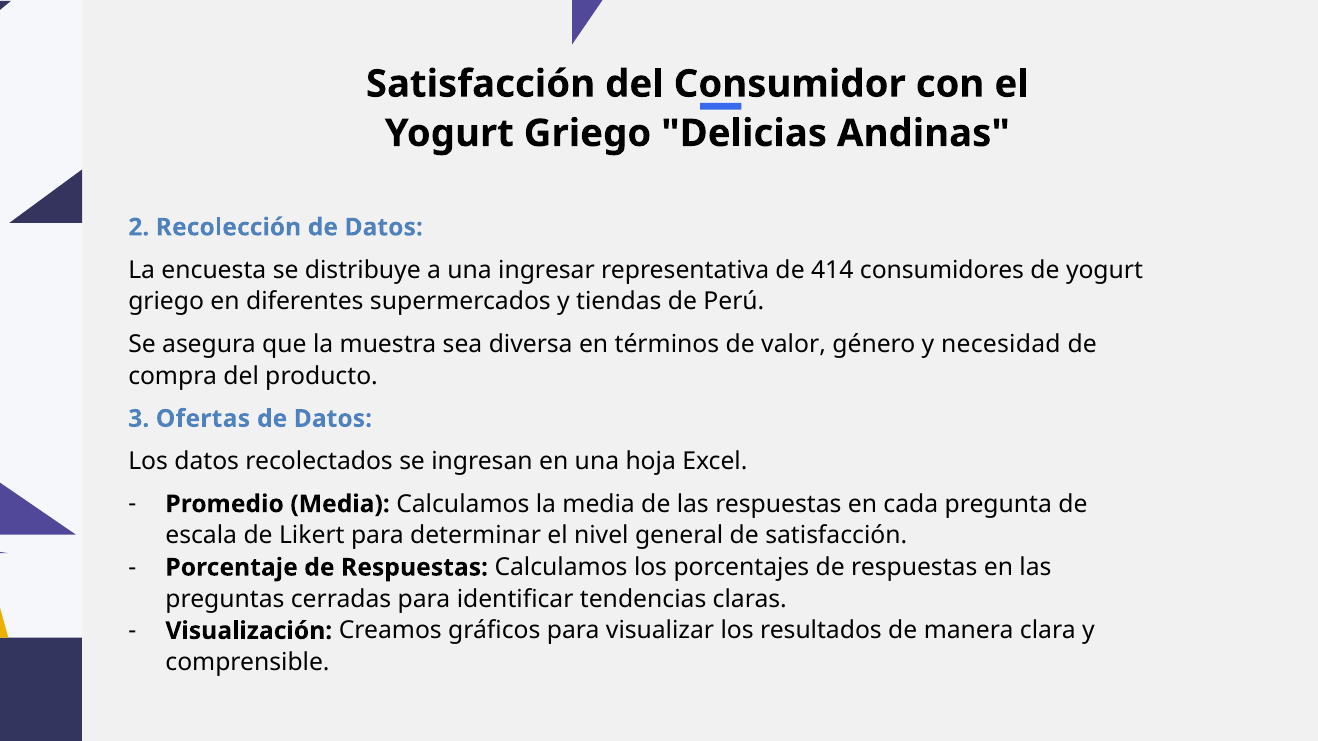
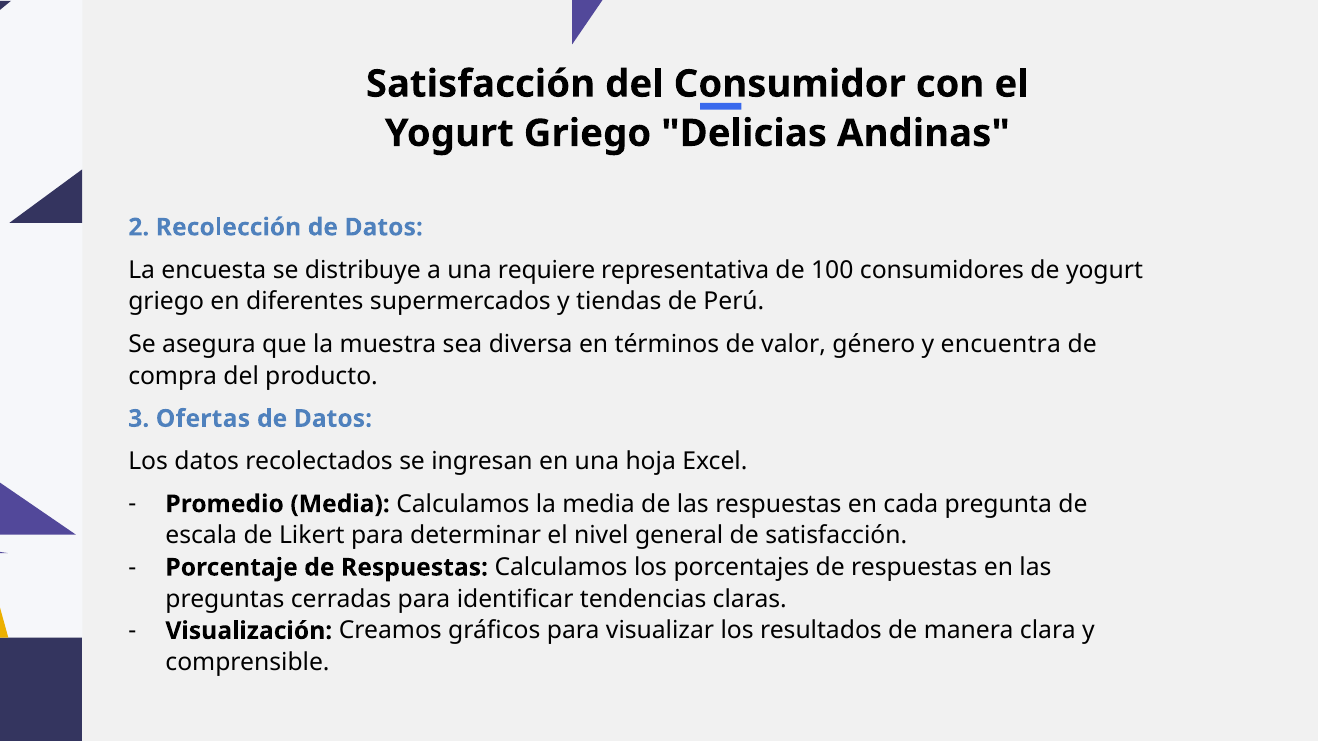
ingresar: ingresar -> requiere (547, 270)
414: 414 -> 100 (832, 270)
necesidad: necesidad -> encuentra (1001, 344)
